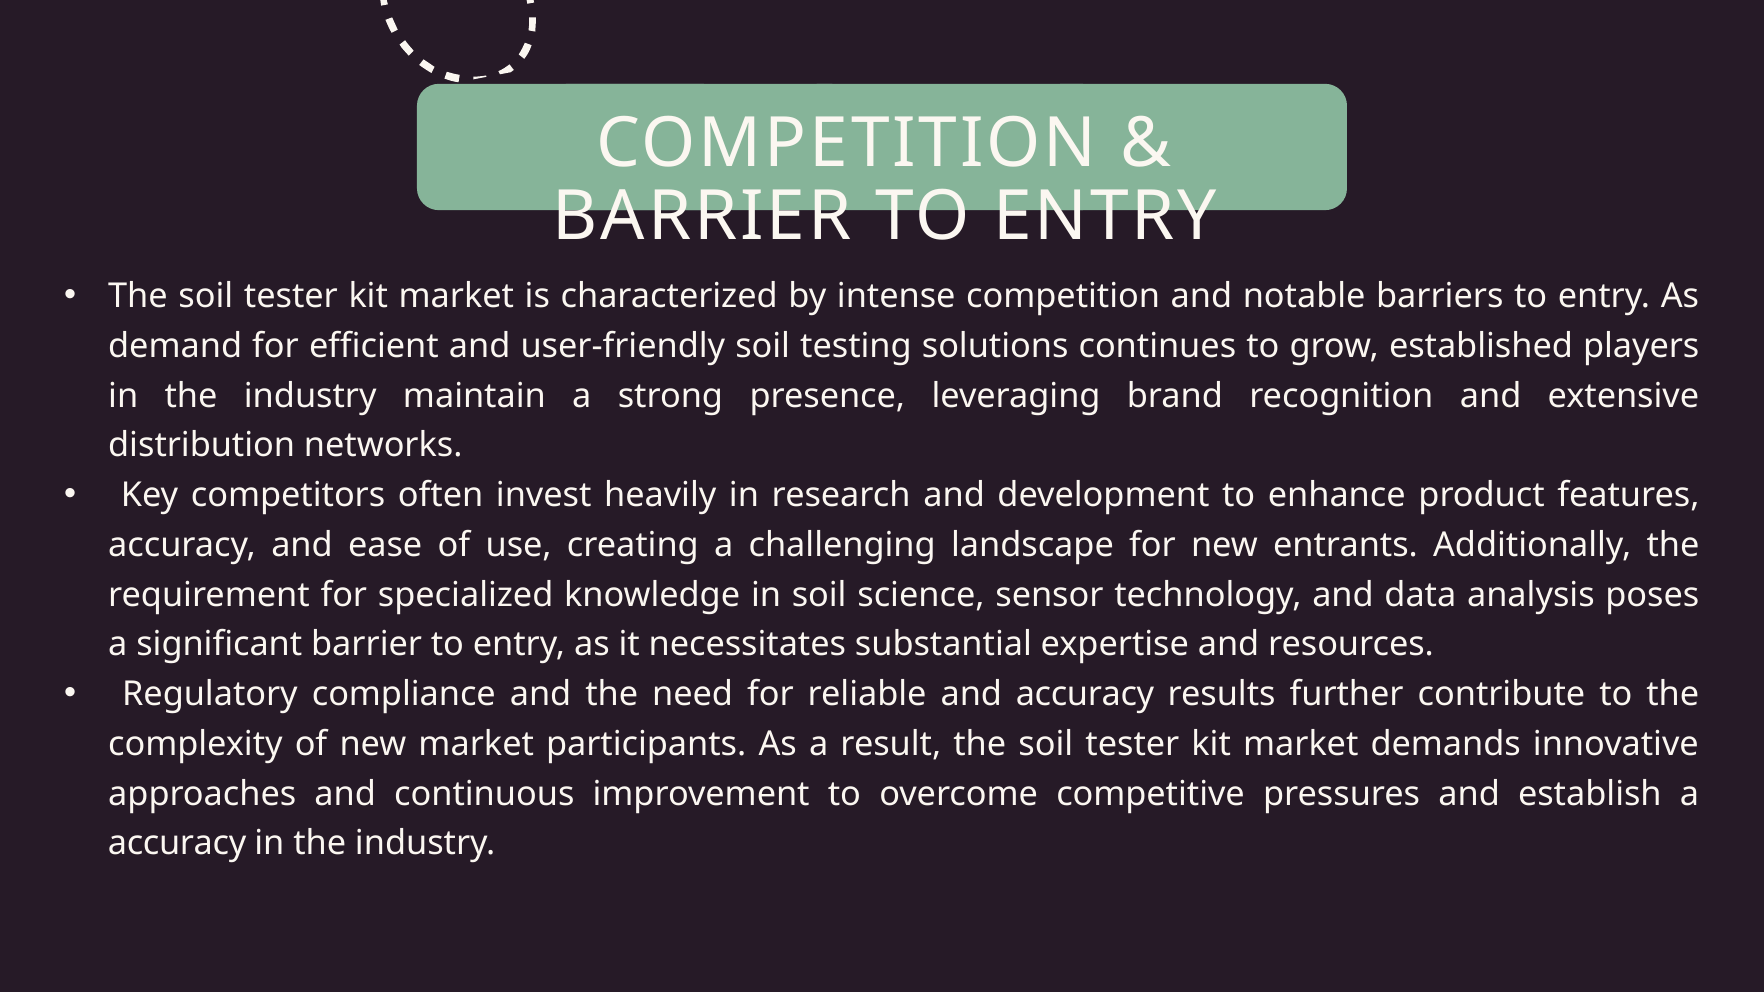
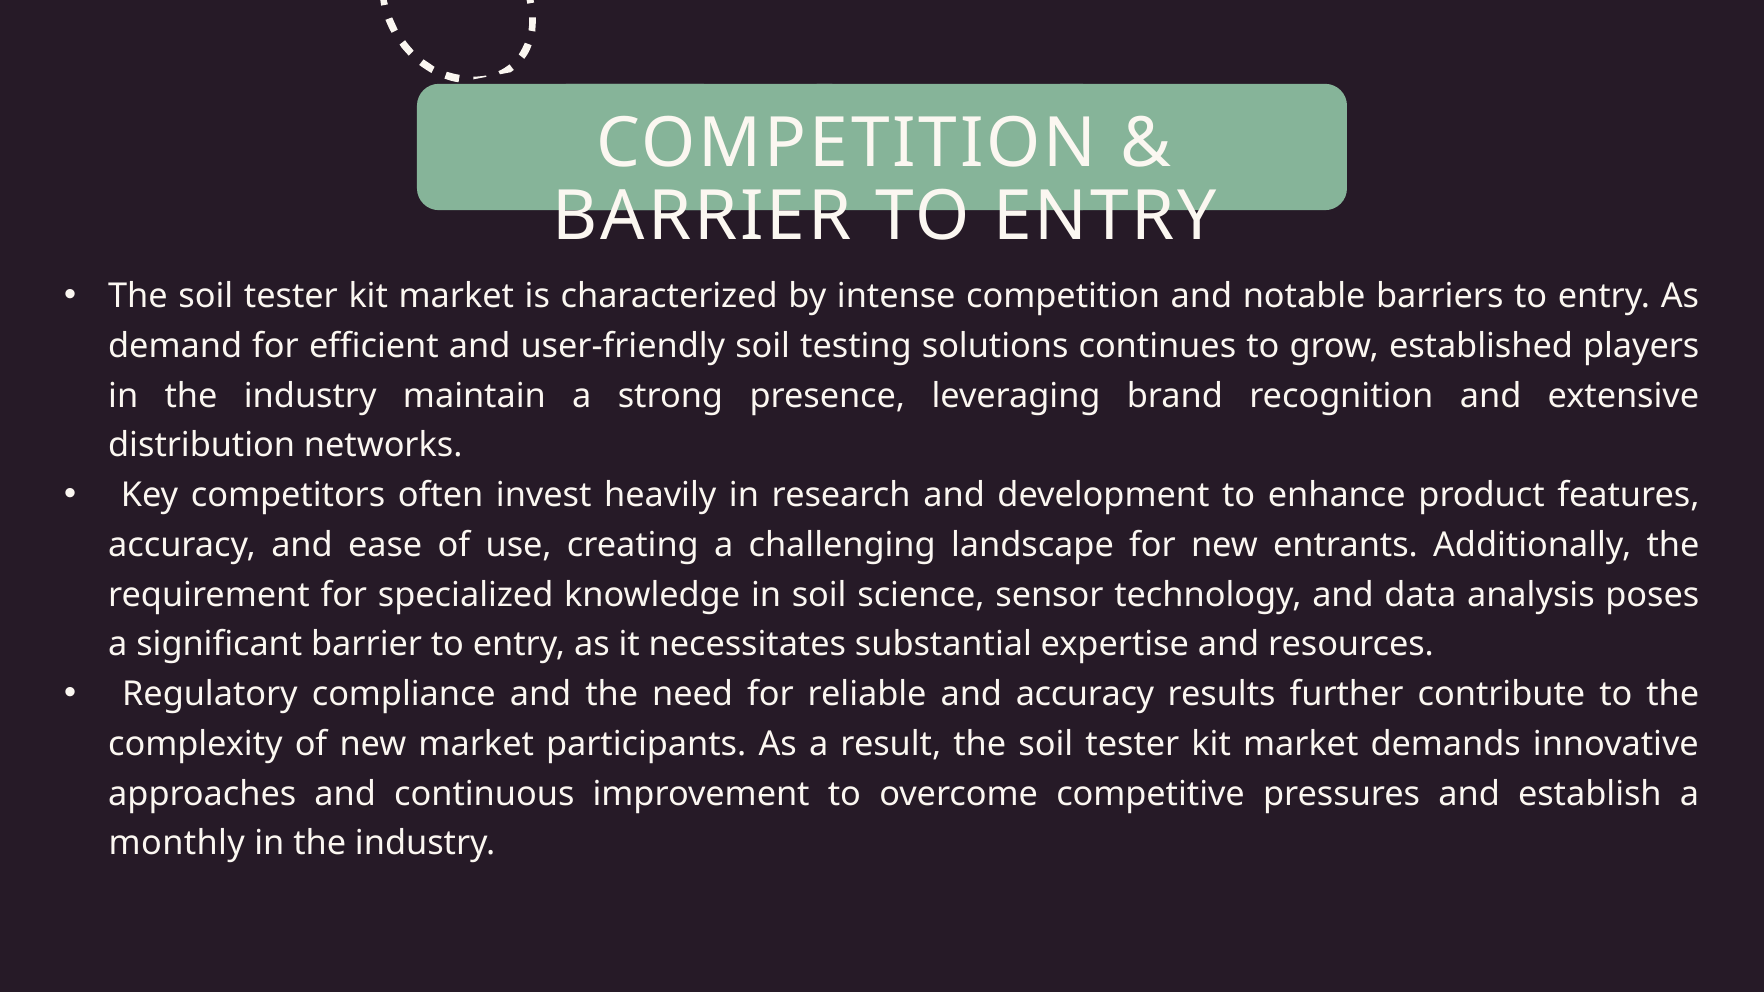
accuracy: accuracy -> monthly (177, 844)
